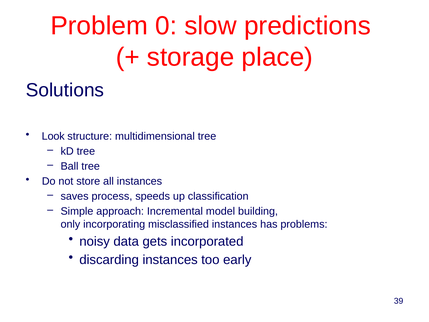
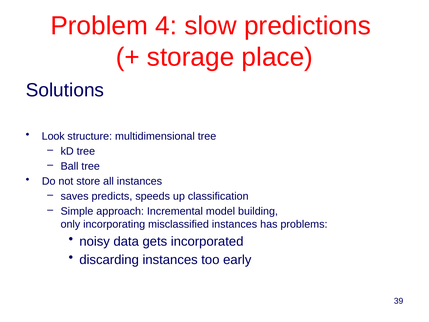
0: 0 -> 4 (166, 26)
process: process -> predicts (112, 196)
